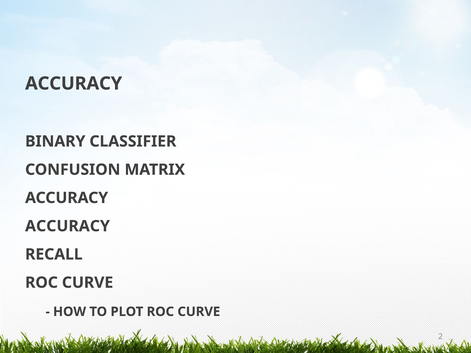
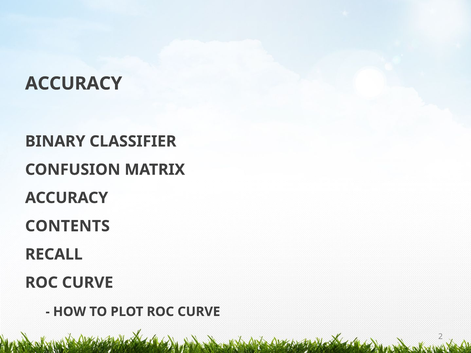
ACCURACY: ACCURACY -> CONTENTS (67, 226)
